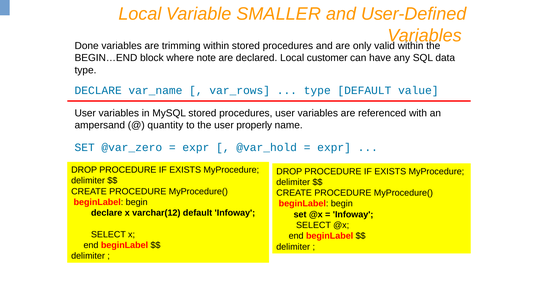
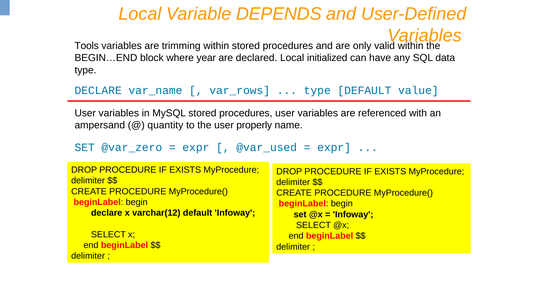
SMALLER: SMALLER -> DEPENDS (279, 14)
Done: Done -> Tools (87, 46)
note: note -> year (206, 58)
customer: customer -> initialized (327, 58)
@var_hold: @var_hold -> @var_used (267, 147)
